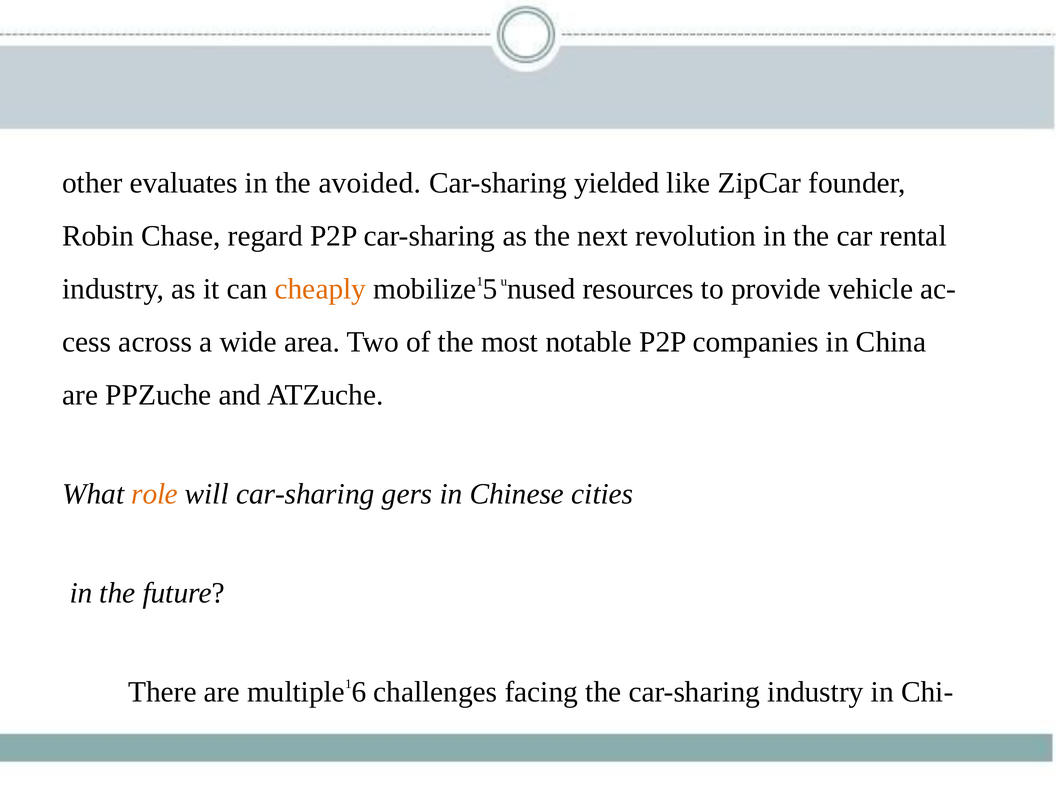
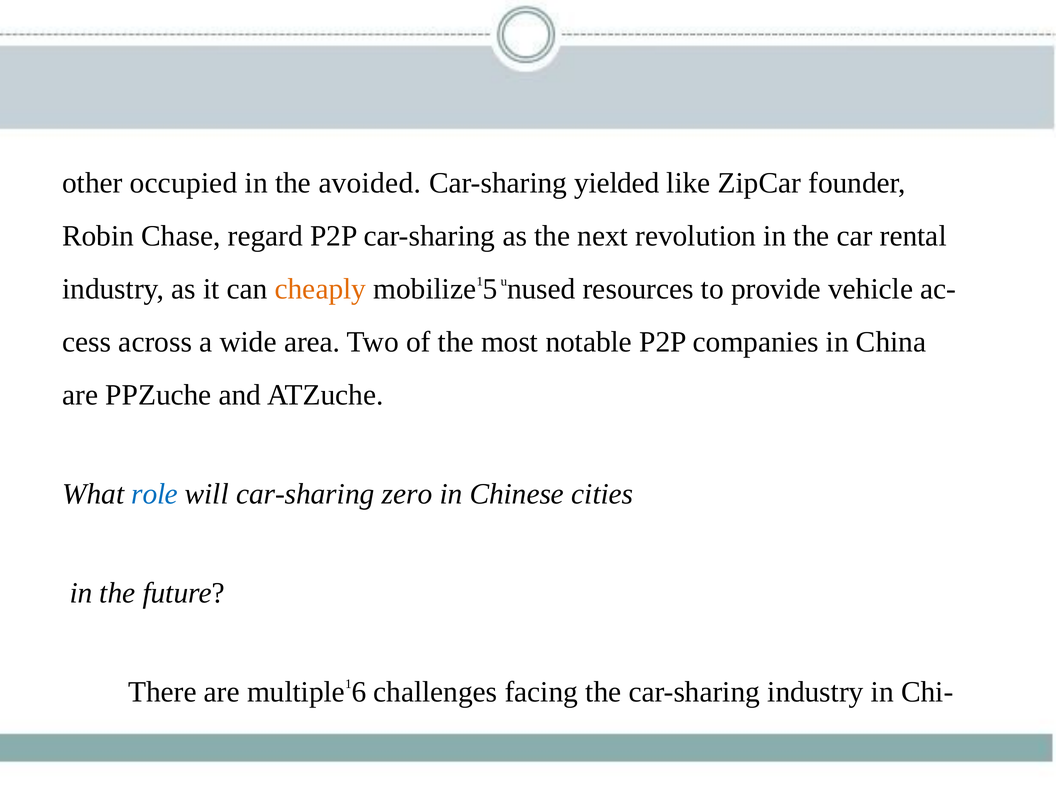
evaluates: evaluates -> occupied (184, 183)
role colour: orange -> blue (155, 494)
gers: gers -> zero (407, 494)
